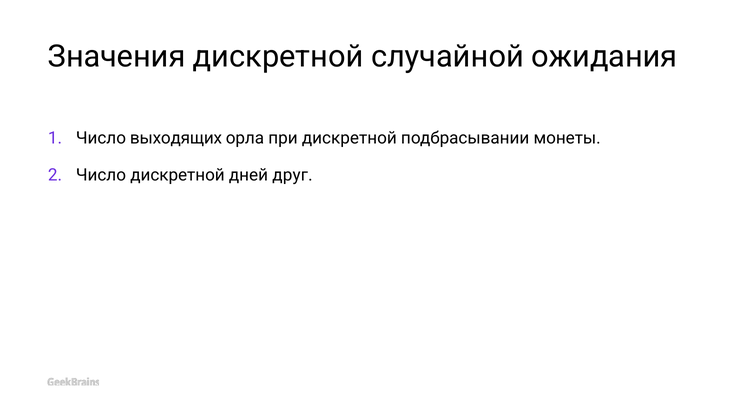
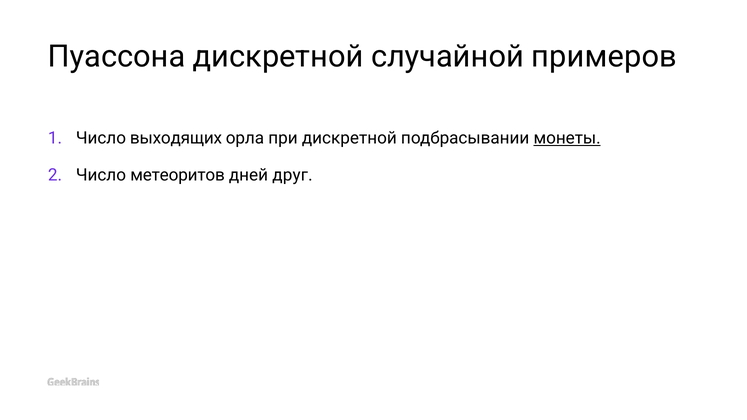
Значения: Значения -> Пуассона (117, 57)
ожидания: ожидания -> примеров (604, 57)
монеты underline: none -> present (567, 138)
Число дискретной: дискретной -> метеоритов (178, 175)
